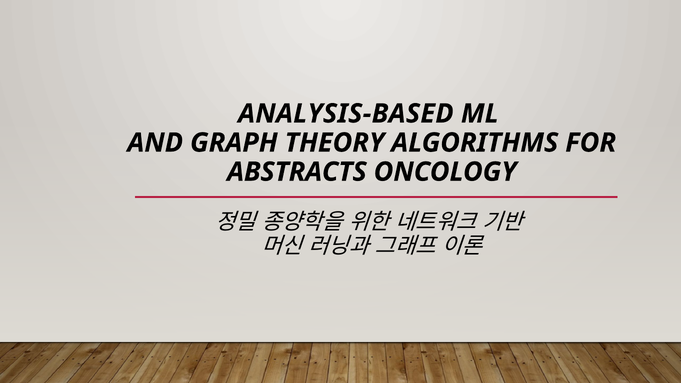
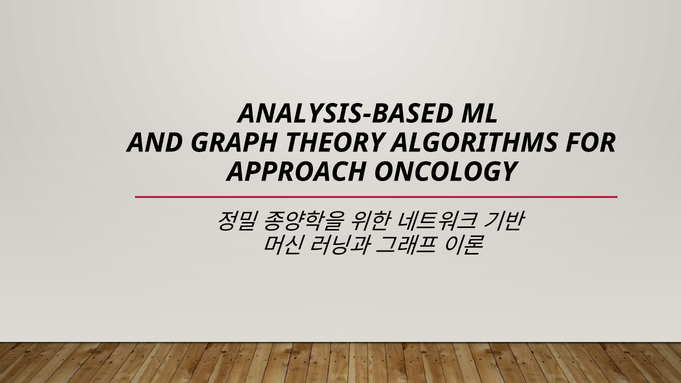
ABSTRACTS: ABSTRACTS -> APPROACH (297, 172)
